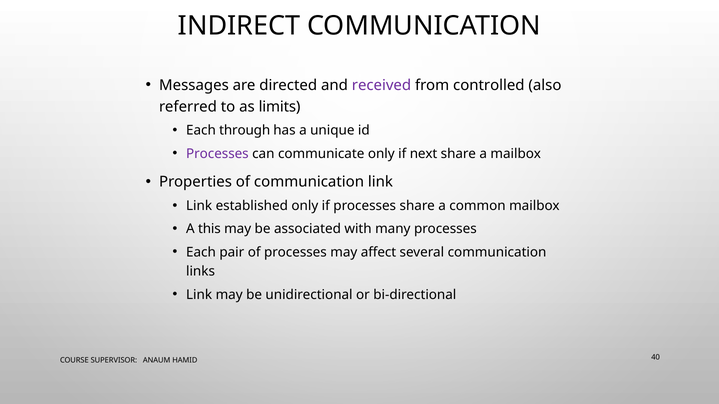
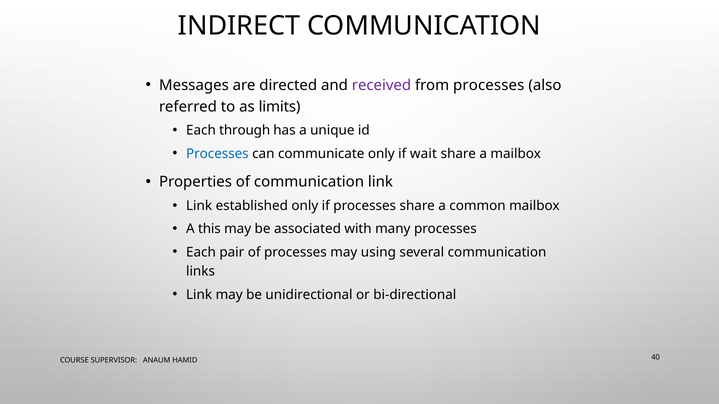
from controlled: controlled -> processes (489, 85)
Processes colour: purple -> blue (217, 154)
next: next -> wait (423, 154)
affect: affect -> using (378, 252)
